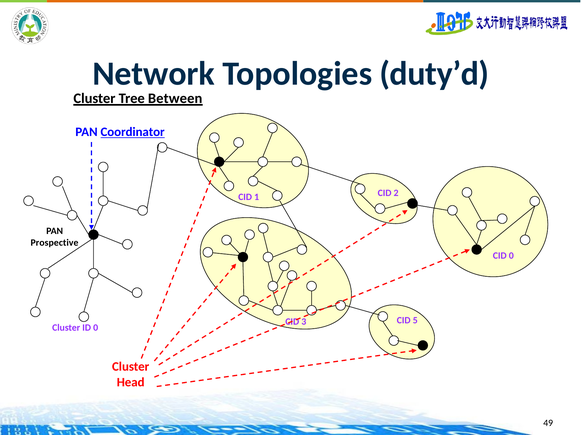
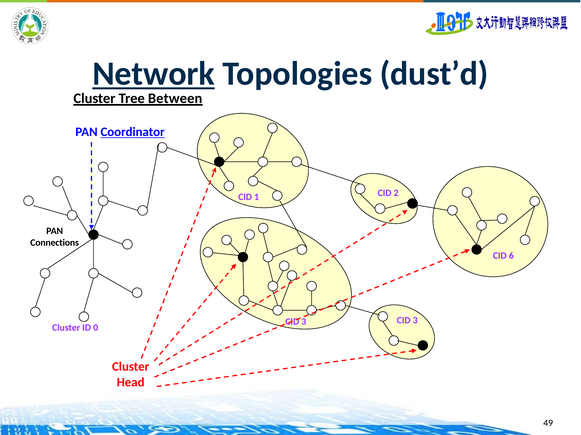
Network underline: none -> present (154, 74)
duty’d: duty’d -> dust’d (434, 74)
Prospective: Prospective -> Connections (55, 243)
CID 0: 0 -> 6 (511, 256)
5: 5 -> 3 (415, 321)
